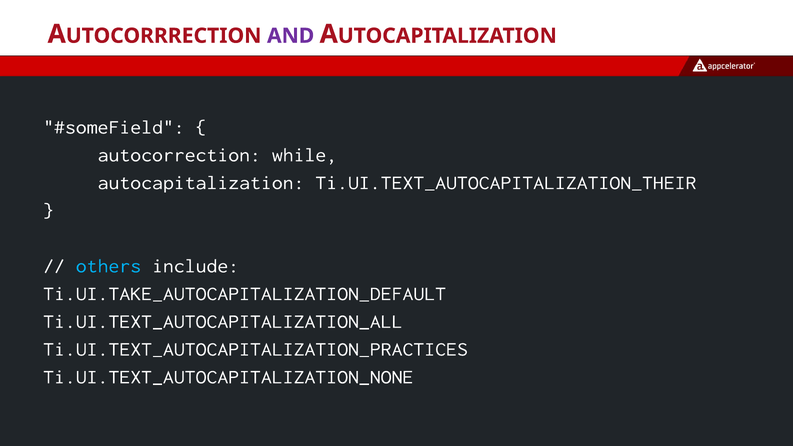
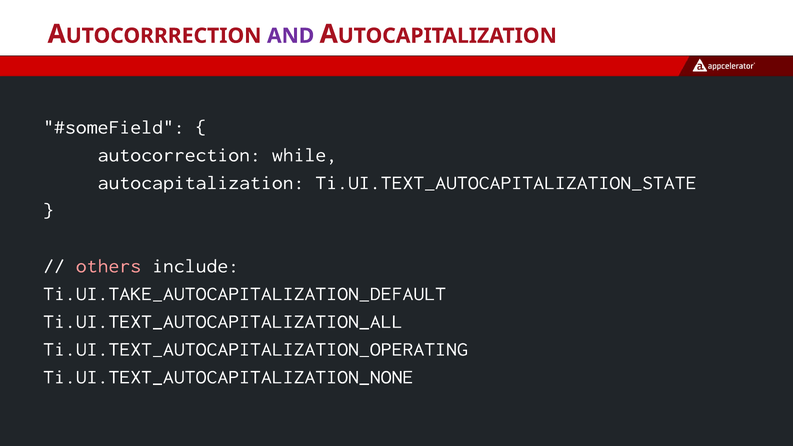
Ti.UI.TEXT_AUTOCAPITALIZATION_THEIR: Ti.UI.TEXT_AUTOCAPITALIZATION_THEIR -> Ti.UI.TEXT_AUTOCAPITALIZATION_STATE (506, 183)
others colour: light blue -> pink (108, 266)
Ti.UI.TEXT_AUTOCAPITALIZATION_PRACTICES: Ti.UI.TEXT_AUTOCAPITALIZATION_PRACTICES -> Ti.UI.TEXT_AUTOCAPITALIZATION_OPERATING (256, 349)
